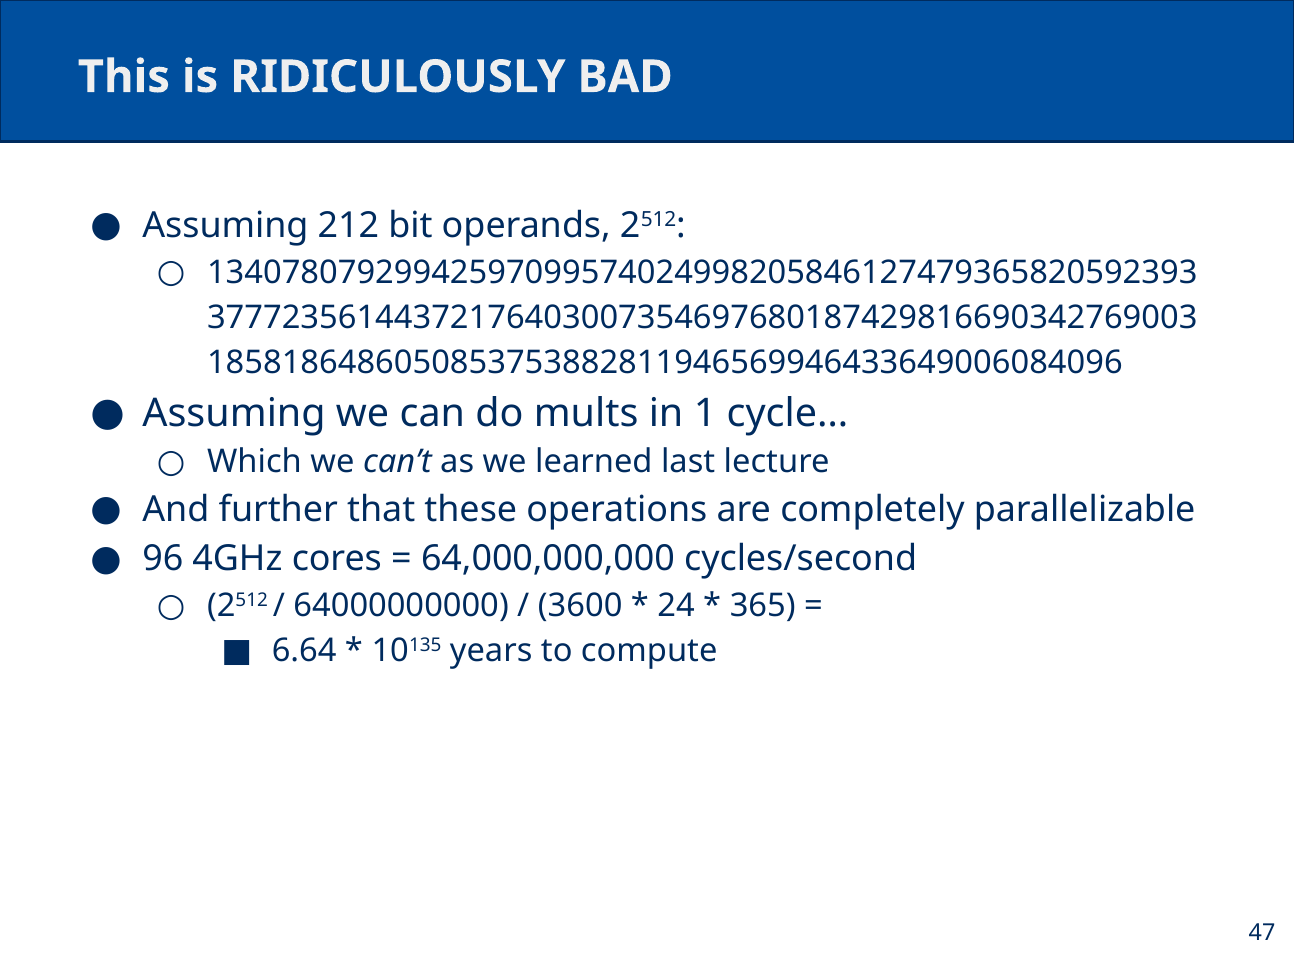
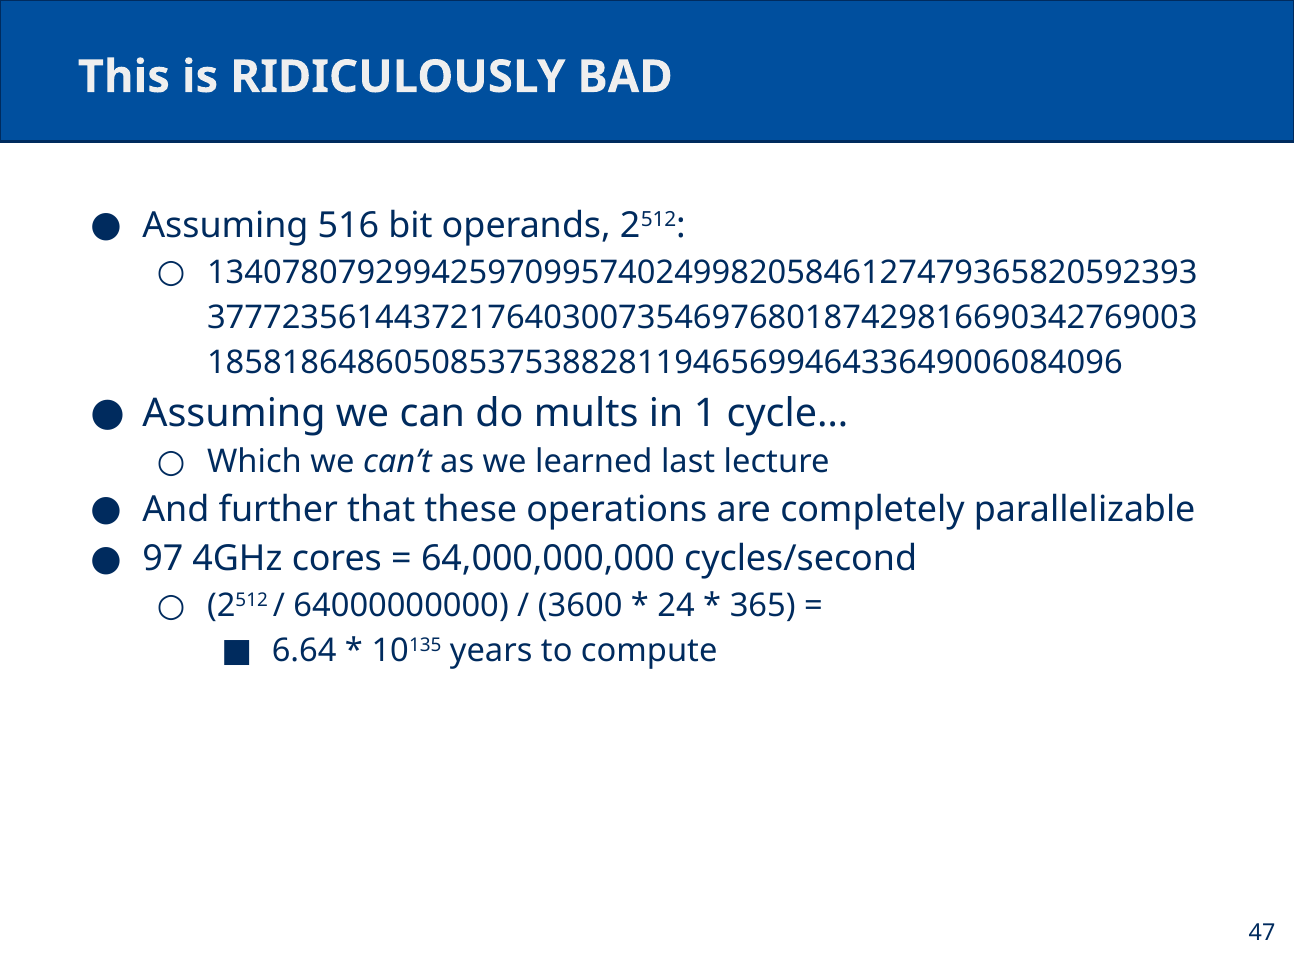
212: 212 -> 516 (348, 226)
96: 96 -> 97 (163, 559)
